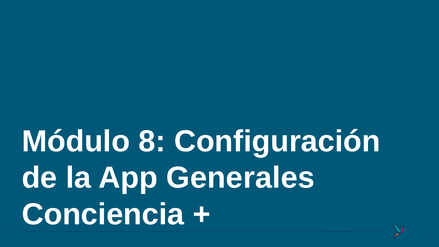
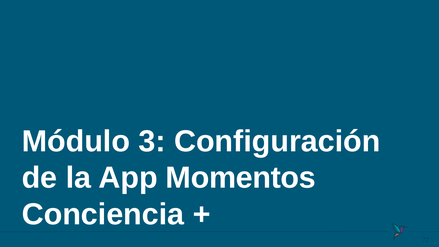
8: 8 -> 3 (152, 141)
Generales: Generales -> Momentos (241, 178)
